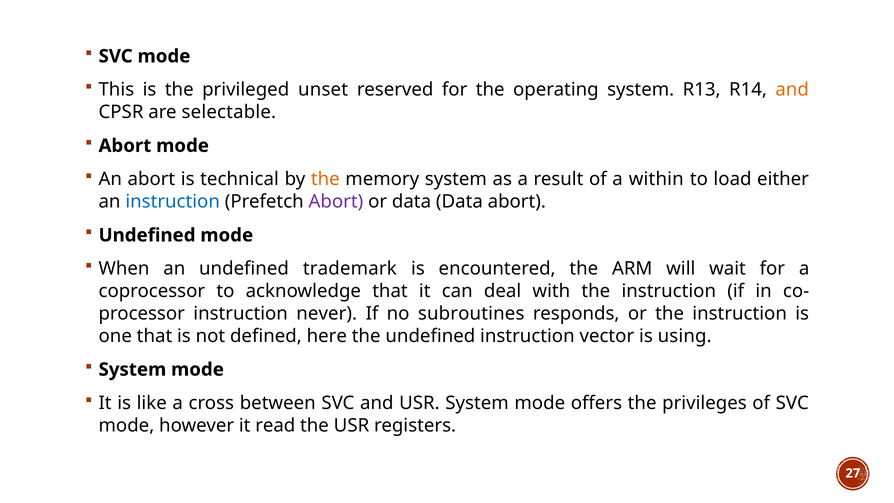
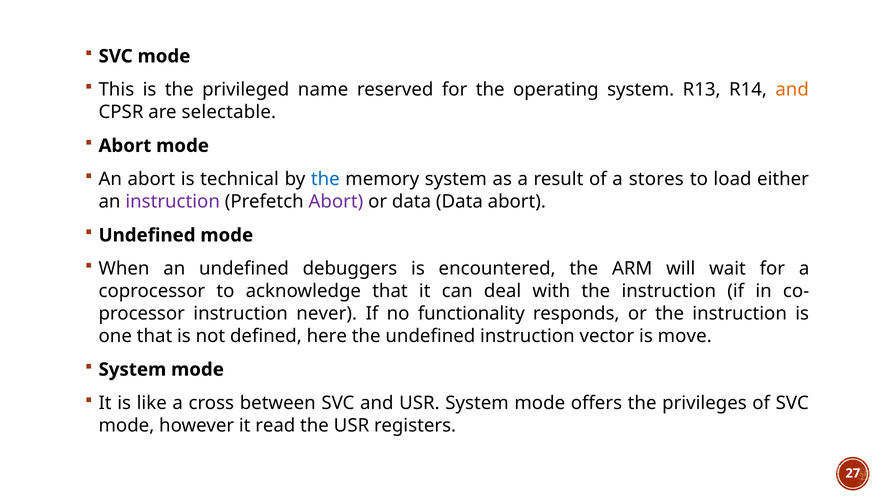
unset: unset -> name (323, 90)
the colour: orange -> blue (325, 179)
within: within -> stores (656, 179)
instruction colour: blue -> purple (173, 202)
trademark: trademark -> debuggers (350, 269)
subroutines: subroutines -> functionality (471, 314)
using: using -> move (685, 336)
